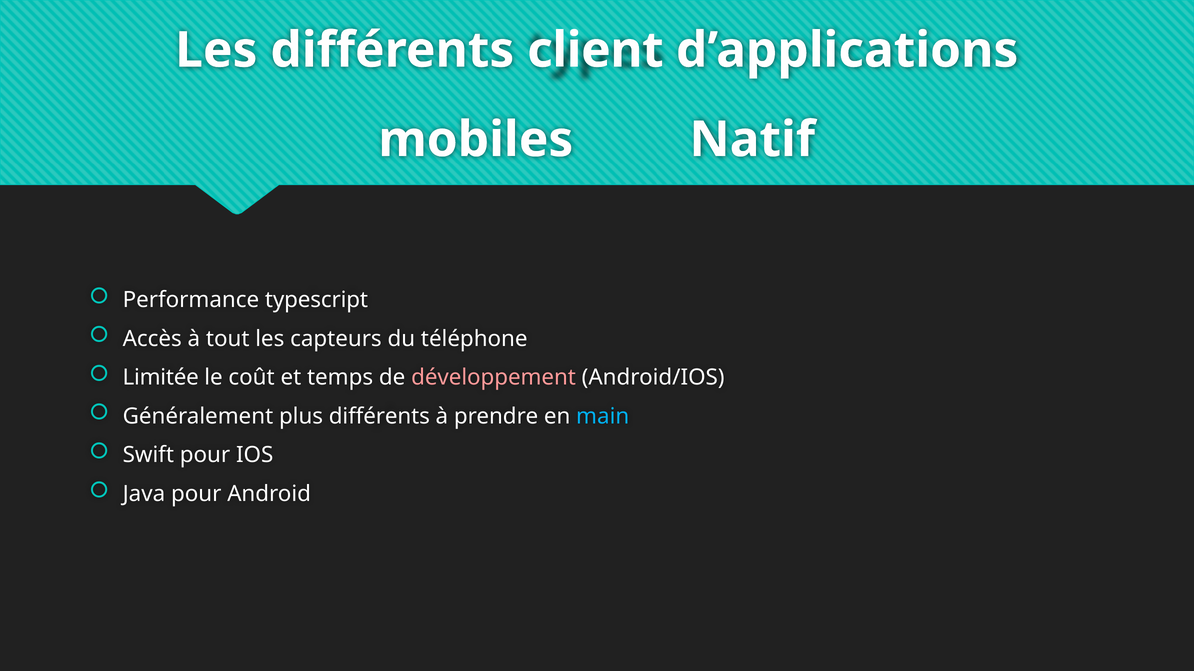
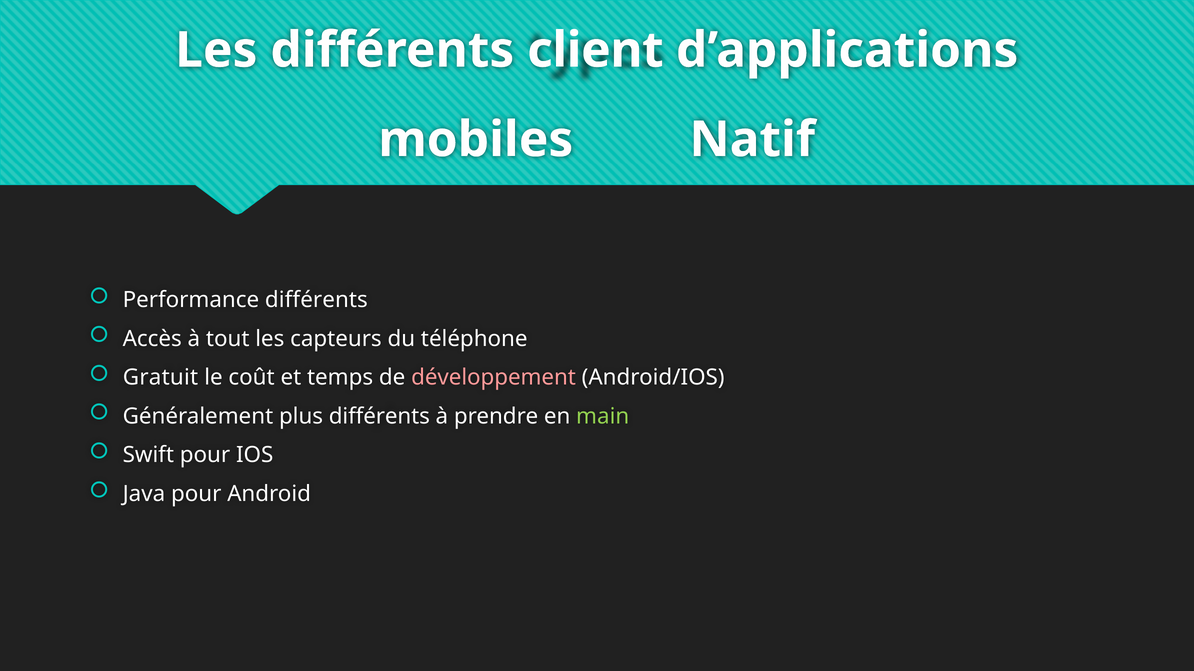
Performance typescript: typescript -> différents (316, 300)
Limitée: Limitée -> Gratuit (160, 378)
main colour: light blue -> light green (603, 417)
